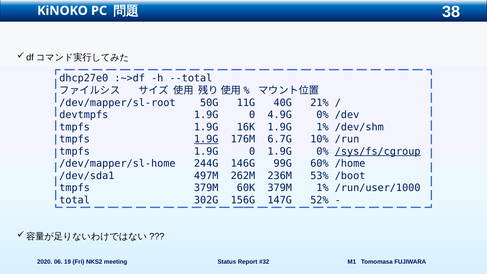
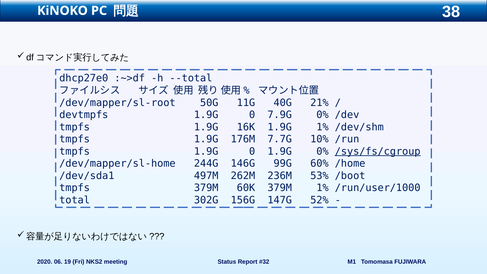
4.9G: 4.9G -> 7.9G (280, 115)
1.9G underline: present -> none (206, 139)
6.7G: 6.7G -> 7.7G (280, 139)
